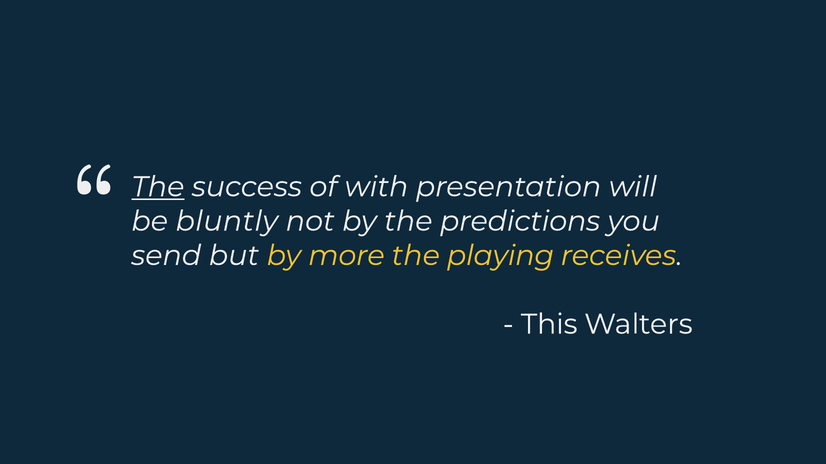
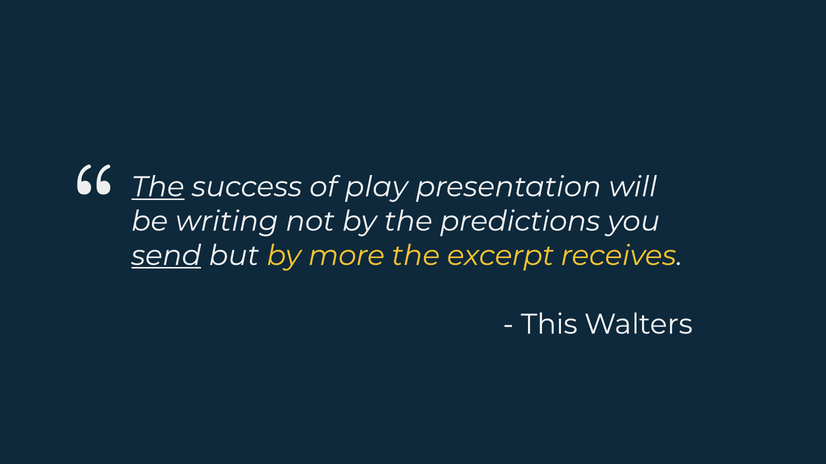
with: with -> play (376, 187)
bluntly: bluntly -> writing (227, 221)
send underline: none -> present (166, 256)
playing: playing -> excerpt (500, 256)
